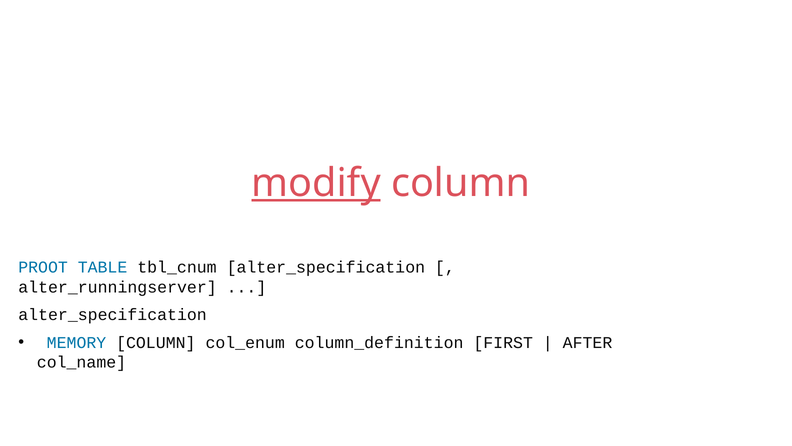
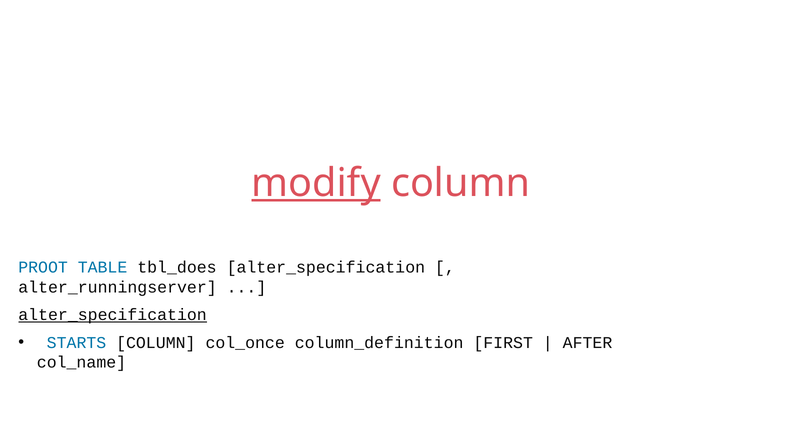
tbl_cnum: tbl_cnum -> tbl_does (177, 267)
alter_specification underline: none -> present (113, 315)
MEMORY: MEMORY -> STARTS (77, 342)
col_enum: col_enum -> col_once (245, 342)
